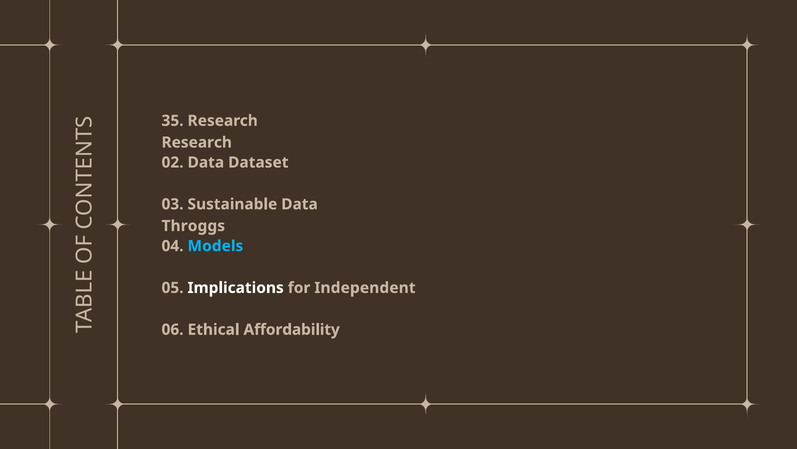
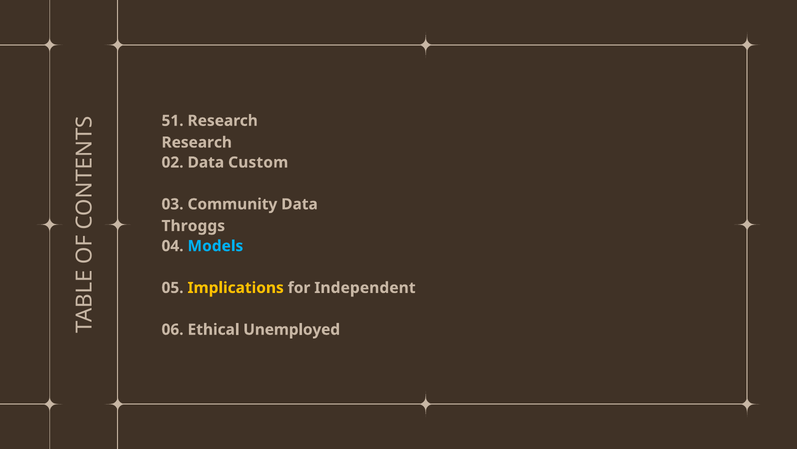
35: 35 -> 51 (173, 121)
Dataset: Dataset -> Custom (258, 162)
Sustainable: Sustainable -> Community (232, 204)
Implications colour: white -> yellow (236, 287)
Affordability: Affordability -> Unemployed (292, 329)
